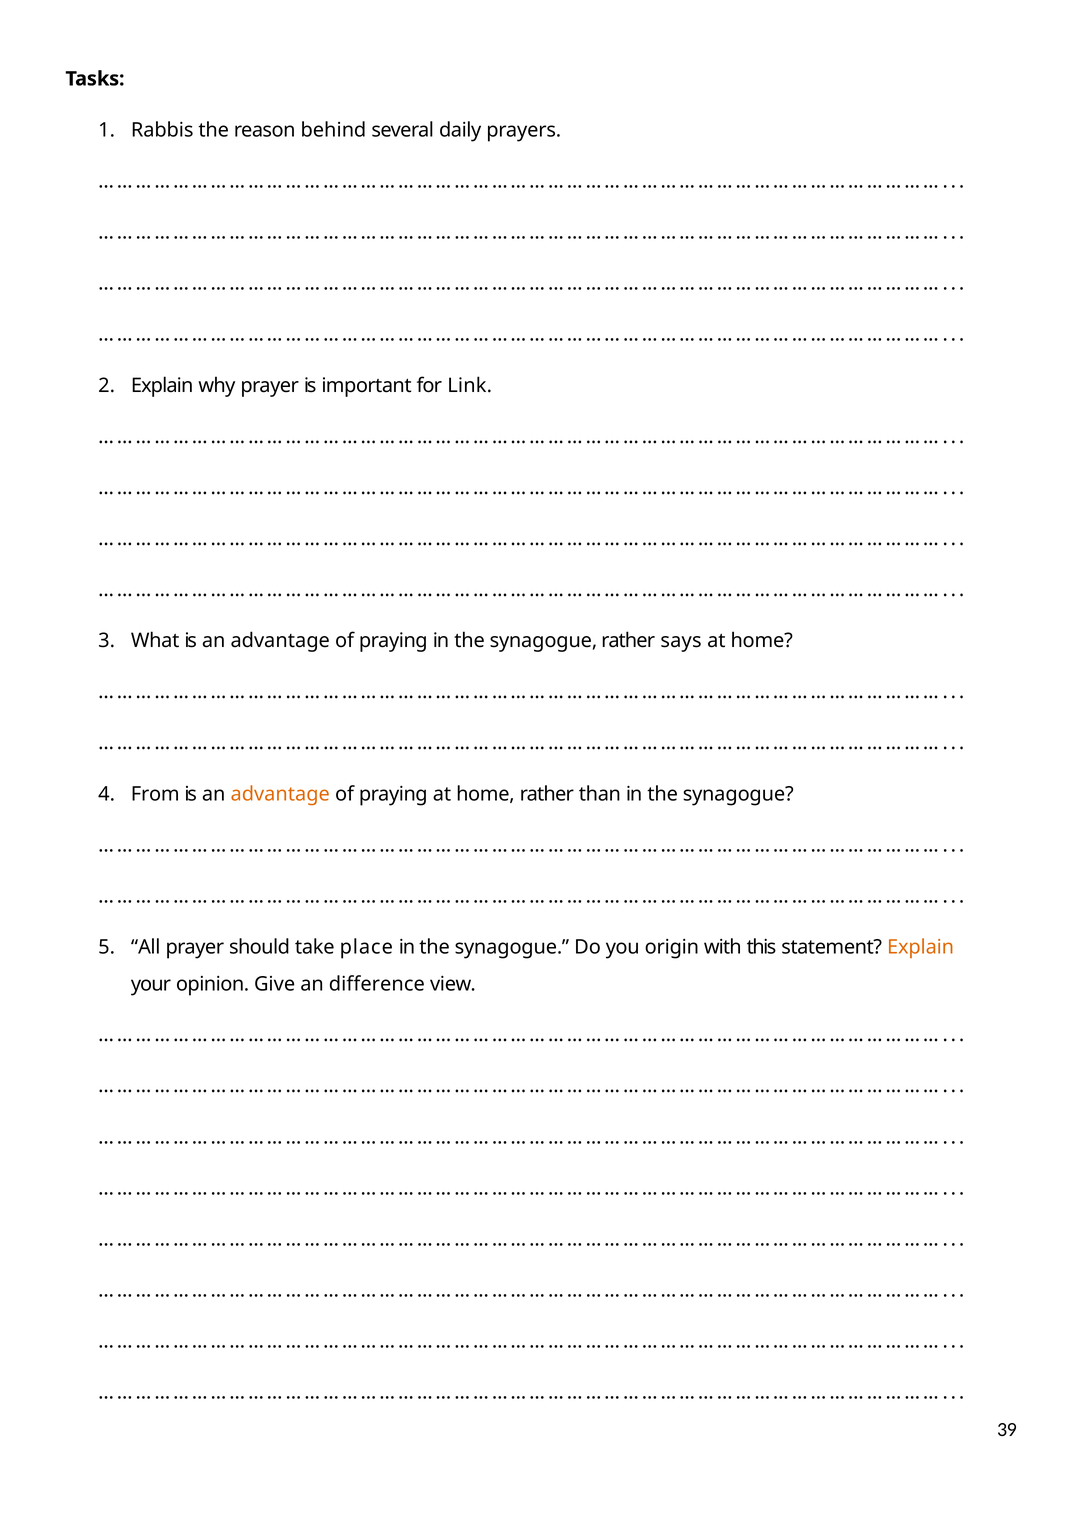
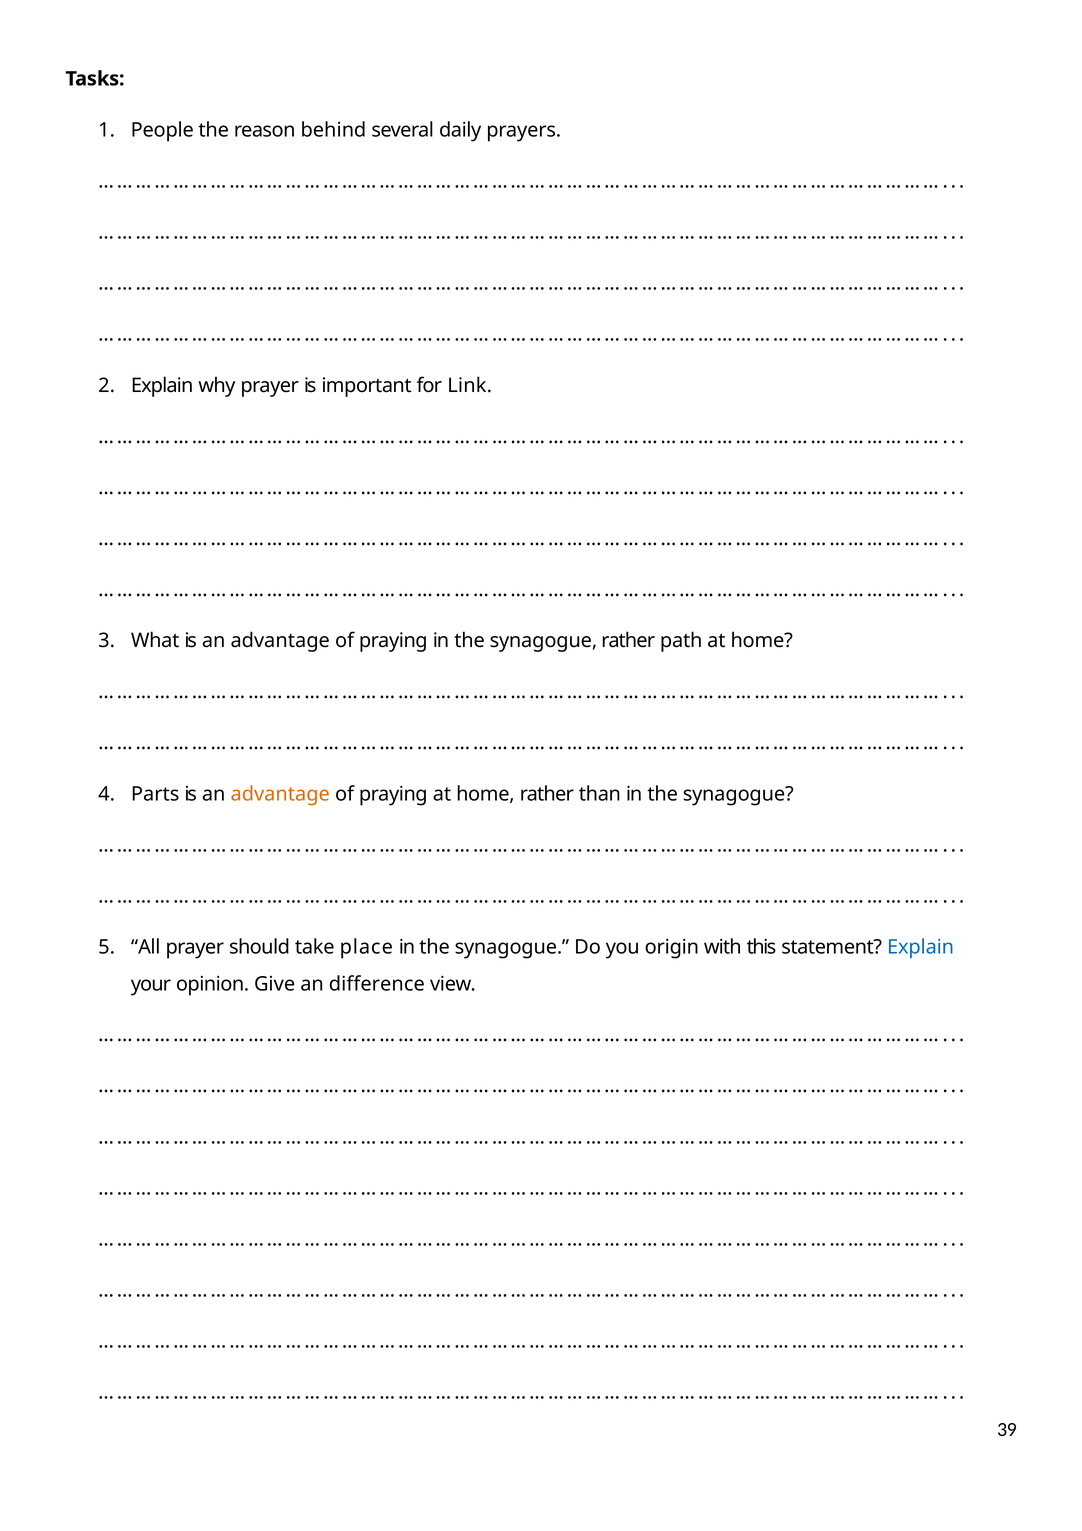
Rabbis: Rabbis -> People (162, 130)
says: says -> path (681, 641)
From: From -> Parts (155, 794)
Explain colour: orange -> blue (921, 947)
